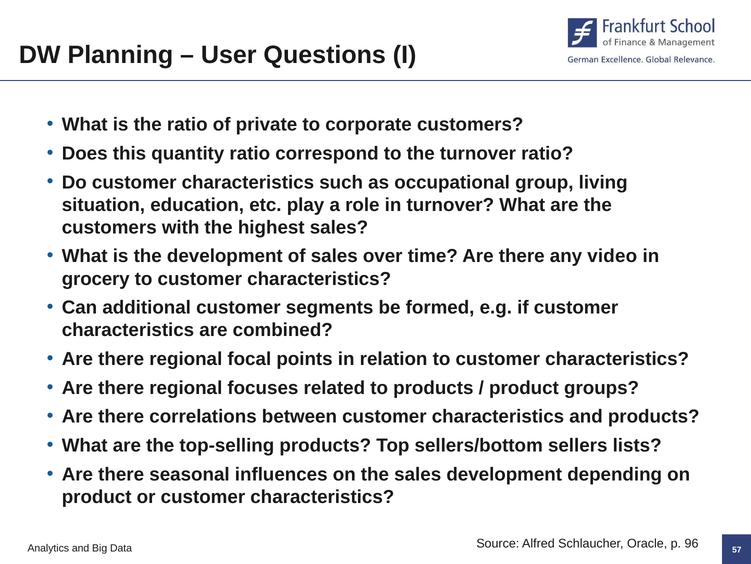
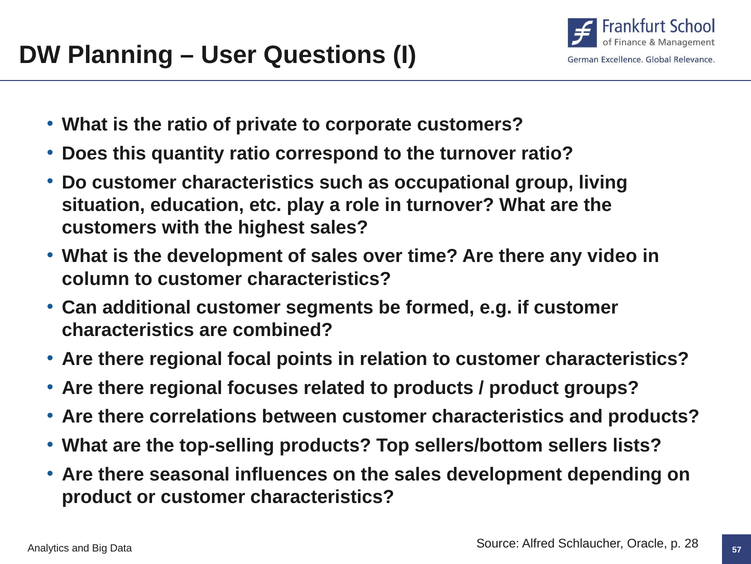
grocery: grocery -> column (96, 278)
96: 96 -> 28 (692, 543)
